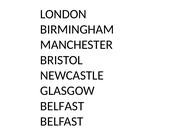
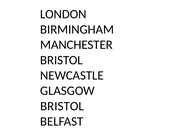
BELFAST: BELFAST -> BRISTOL (62, 106)
